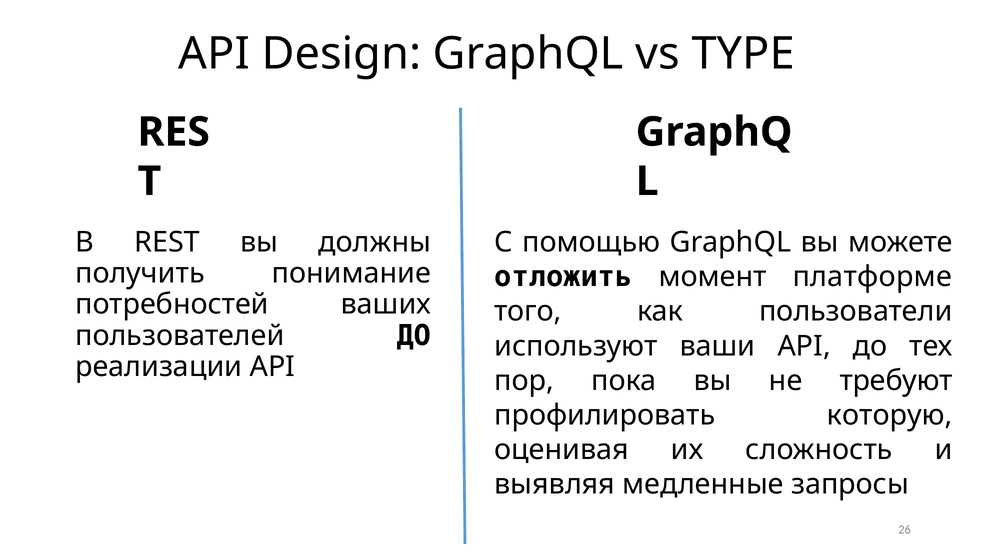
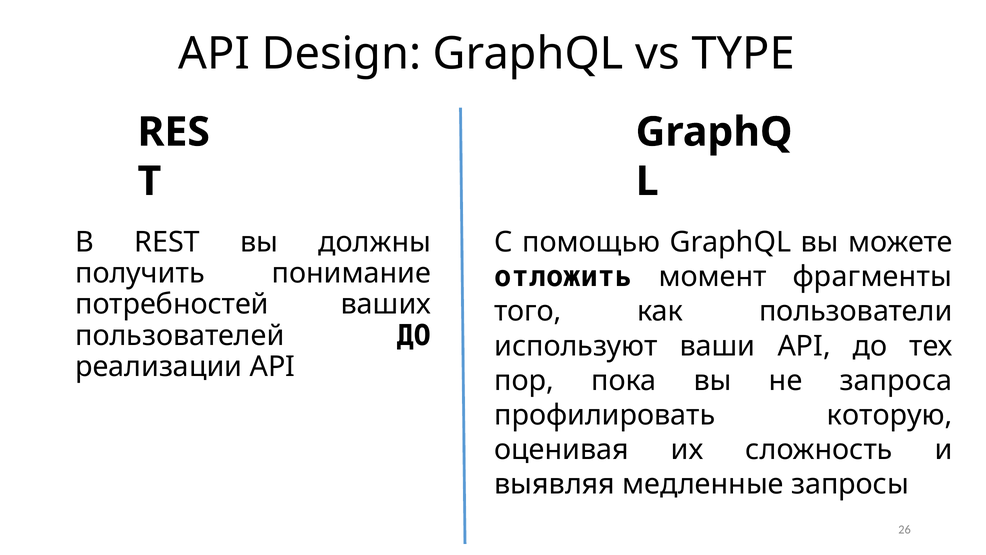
платформе: платформе -> фрагменты (872, 277)
требуют: требуют -> запроса (896, 380)
